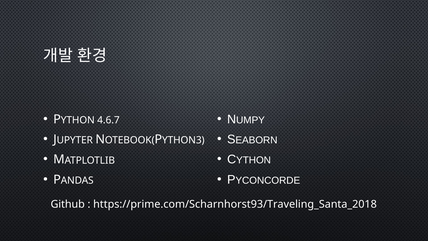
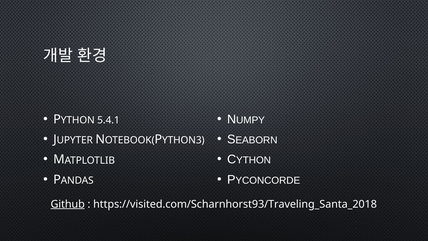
4.6.7: 4.6.7 -> 5.4.1 (108, 120)
Github underline: none -> present (68, 204)
https://prime.com/Scharnhorst93/Traveling_Santa_2018: https://prime.com/Scharnhorst93/Traveling_Santa_2018 -> https://visited.com/Scharnhorst93/Traveling_Santa_2018 (235, 204)
